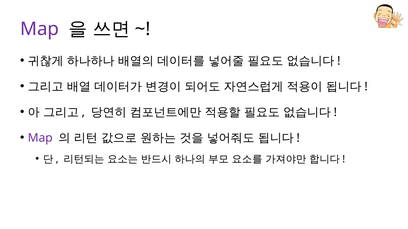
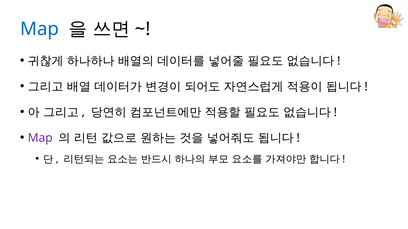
Map colour: purple -> blue (40, 29)
